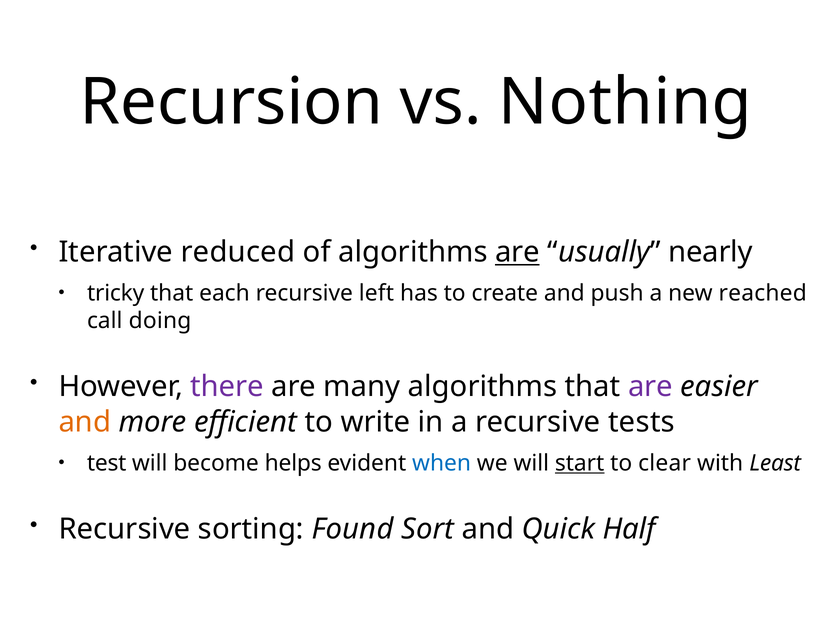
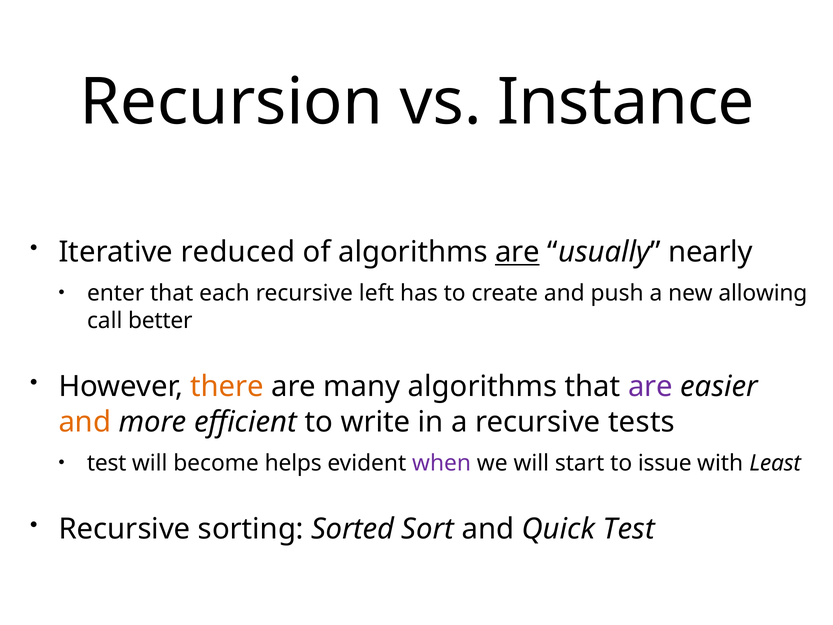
Nothing: Nothing -> Instance (626, 102)
tricky: tricky -> enter (116, 293)
reached: reached -> allowing (763, 293)
doing: doing -> better (160, 321)
there colour: purple -> orange (227, 387)
when colour: blue -> purple (442, 463)
start underline: present -> none (580, 463)
clear: clear -> issue (665, 463)
Found: Found -> Sorted (353, 529)
Quick Half: Half -> Test (629, 529)
